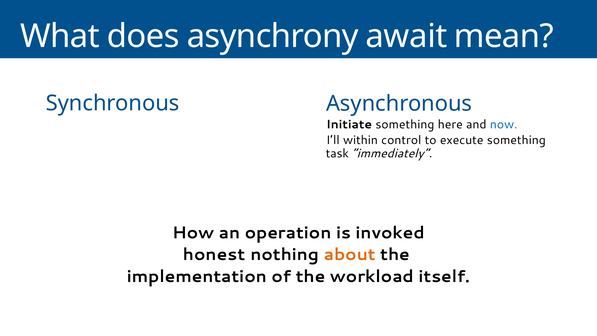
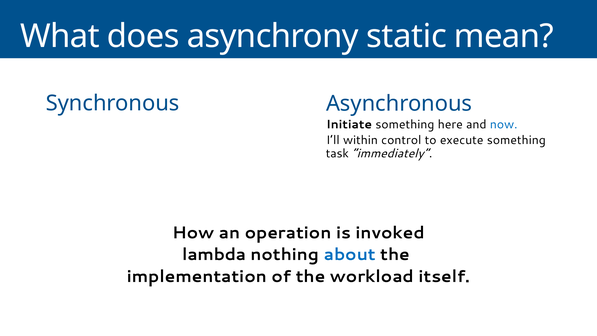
await: await -> static (406, 36)
honest: honest -> lambda (214, 254)
about colour: orange -> blue (350, 254)
